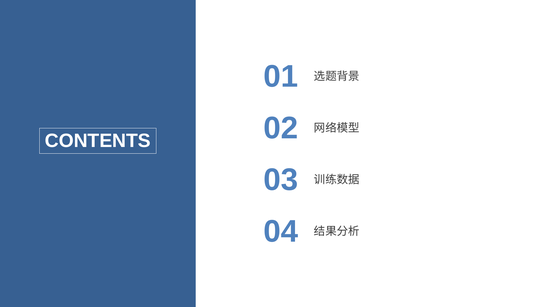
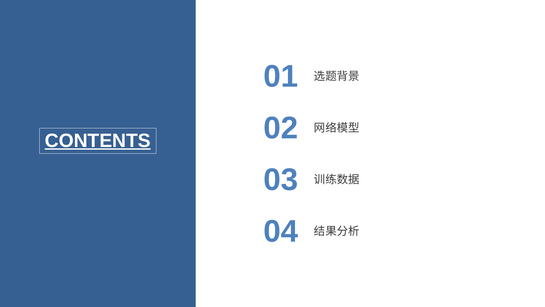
CONTENTS underline: none -> present (98, 141)
